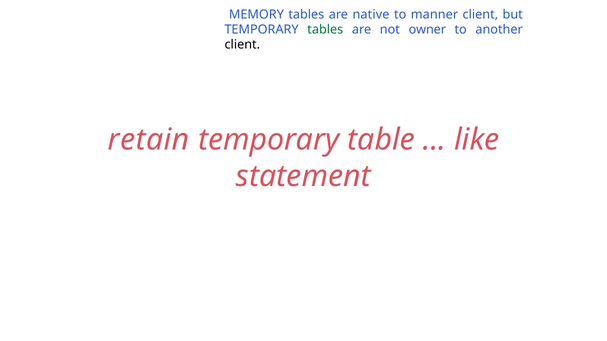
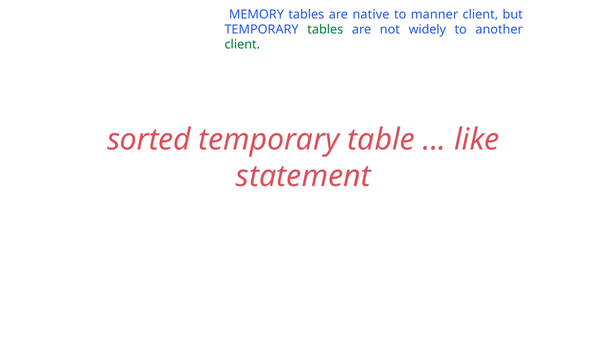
owner: owner -> widely (427, 30)
client colour: black -> green (242, 45)
retain: retain -> sorted (149, 140)
